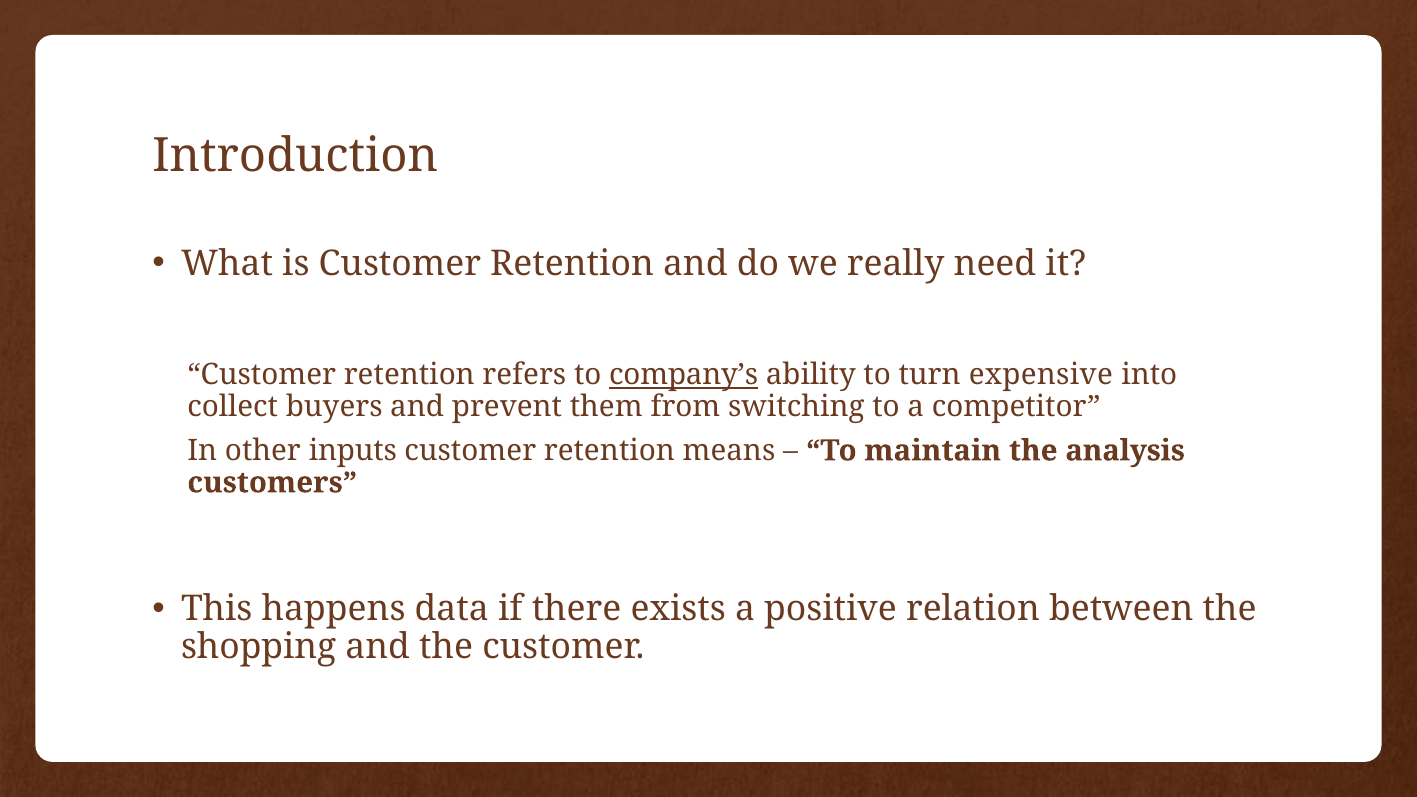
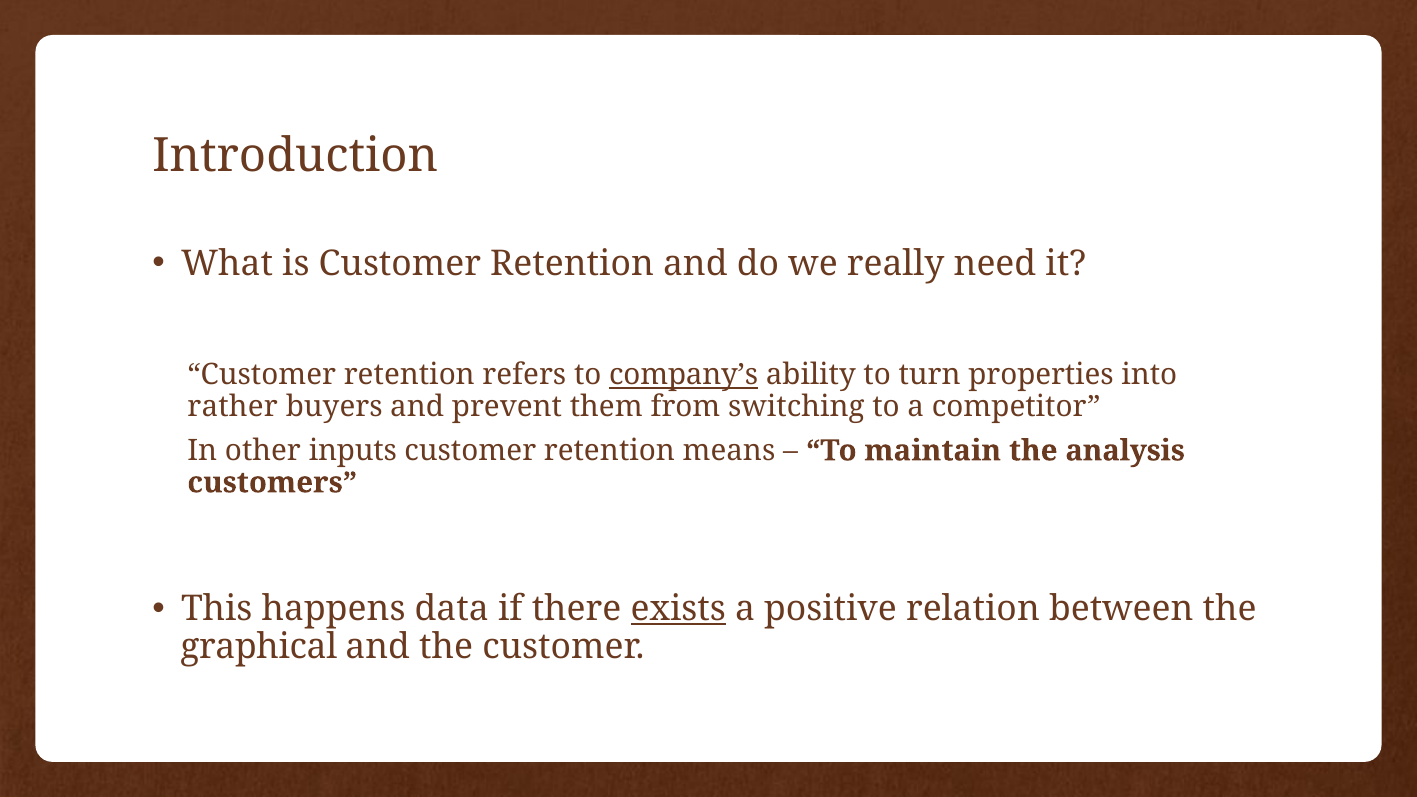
expensive: expensive -> properties (1041, 375)
collect: collect -> rather (233, 407)
exists underline: none -> present (678, 609)
shopping: shopping -> graphical (259, 648)
